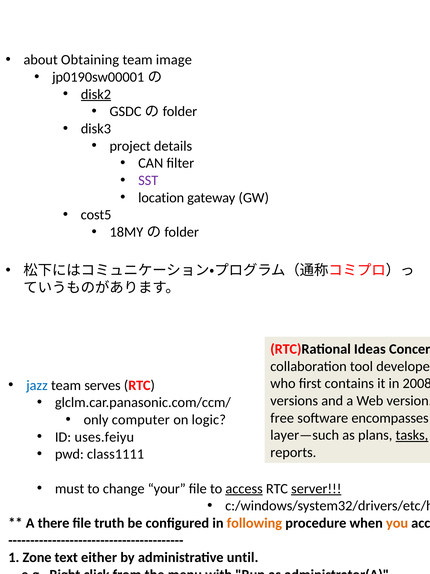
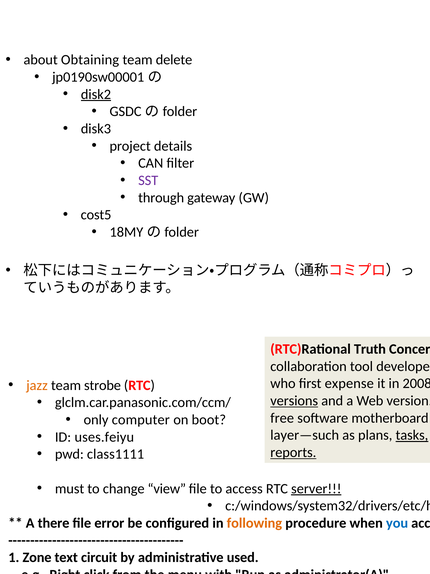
image: image -> delete (174, 60)
location: location -> through (161, 197)
Ideas: Ideas -> Truth (370, 349)
contains: contains -> expense (349, 383)
jazz colour: blue -> orange (37, 385)
serves: serves -> strobe (103, 385)
versions underline: none -> present (294, 400)
encompasses: encompasses -> motherboard (390, 418)
logic: logic -> boot (209, 419)
reports underline: none -> present (293, 452)
your: your -> view (167, 488)
access underline: present -> none (244, 488)
truth: truth -> error (109, 522)
you colour: orange -> blue (397, 522)
either: either -> circuit (99, 557)
until: until -> used (243, 557)
